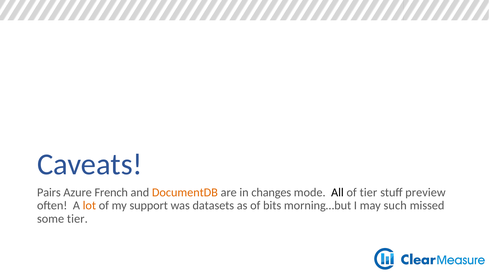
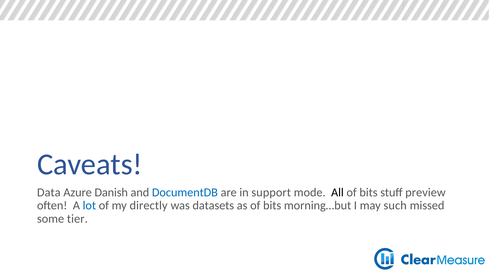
Pairs: Pairs -> Data (49, 192)
French: French -> Danish (111, 192)
DocumentDB colour: orange -> blue (185, 192)
changes: changes -> support (271, 192)
tier: tier -> bits (369, 192)
lot colour: orange -> blue (89, 206)
support: support -> directly (149, 206)
